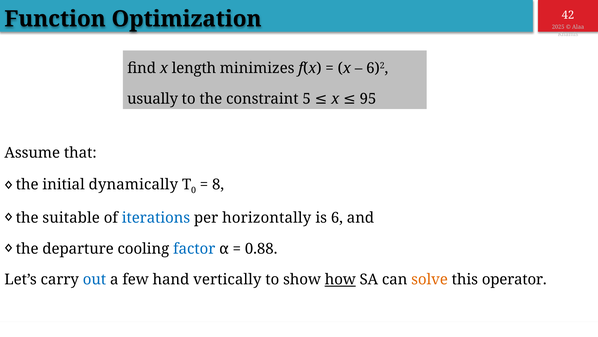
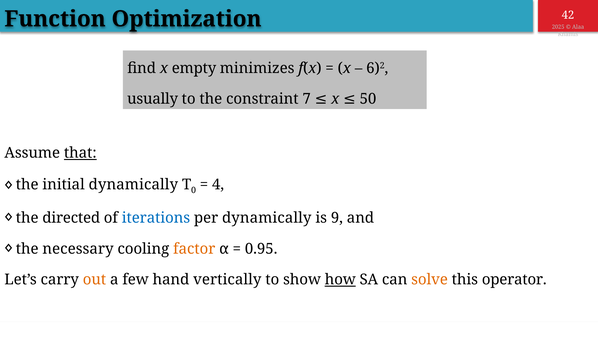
length: length -> empty (194, 68)
5: 5 -> 7 (307, 99)
95: 95 -> 50 (368, 99)
that underline: none -> present (80, 153)
8: 8 -> 4 (218, 184)
suitable: suitable -> directed (71, 218)
per horizontally: horizontally -> dynamically (267, 218)
6: 6 -> 9 (337, 218)
departure: departure -> necessary (78, 248)
factor colour: blue -> orange (194, 248)
0.88: 0.88 -> 0.95 (261, 248)
out colour: blue -> orange (94, 279)
